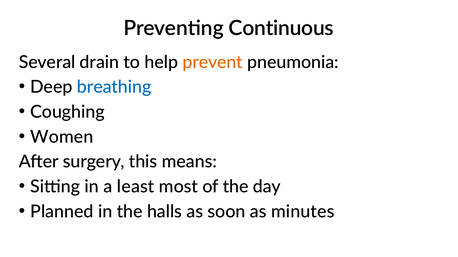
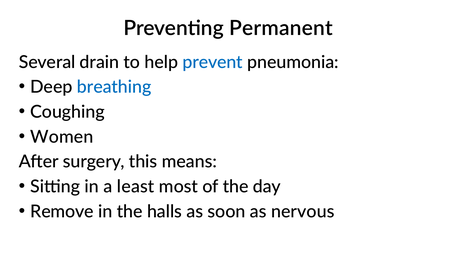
Continuous: Continuous -> Permanent (281, 28)
prevent colour: orange -> blue (213, 62)
Planned: Planned -> Remove (62, 212)
minutes: minutes -> nervous (303, 212)
